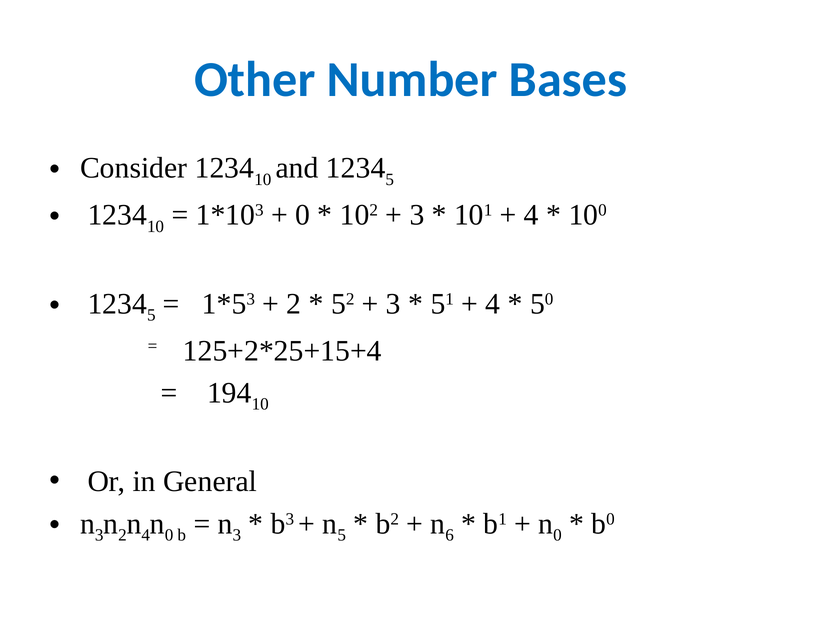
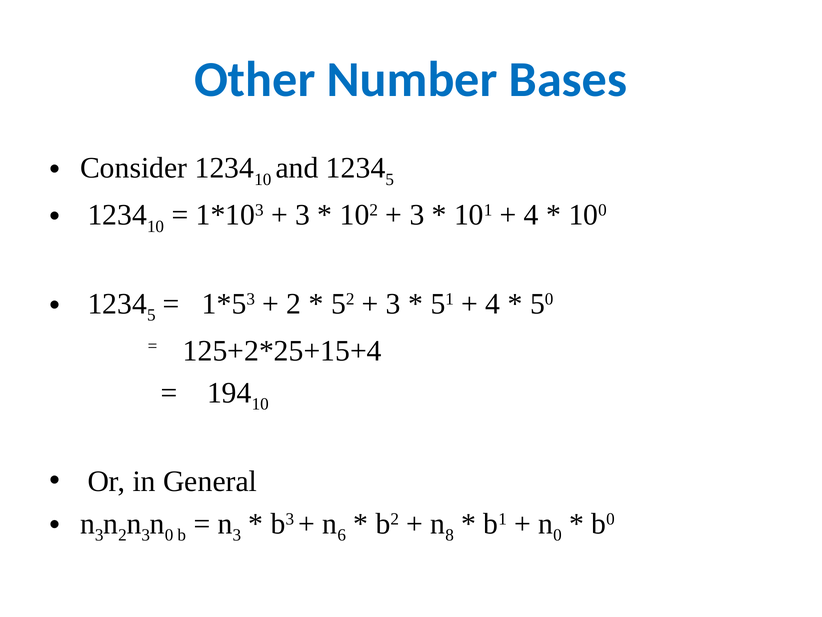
0: 0 -> 3 (303, 215)
4: 4 -> 3 (146, 535)
5: 5 -> 6 (342, 535)
6: 6 -> 8 (450, 535)
